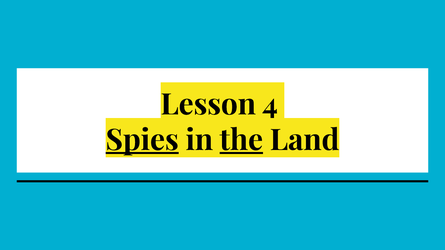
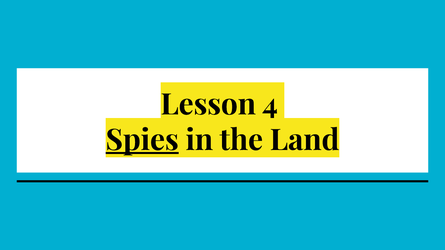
the underline: present -> none (241, 140)
